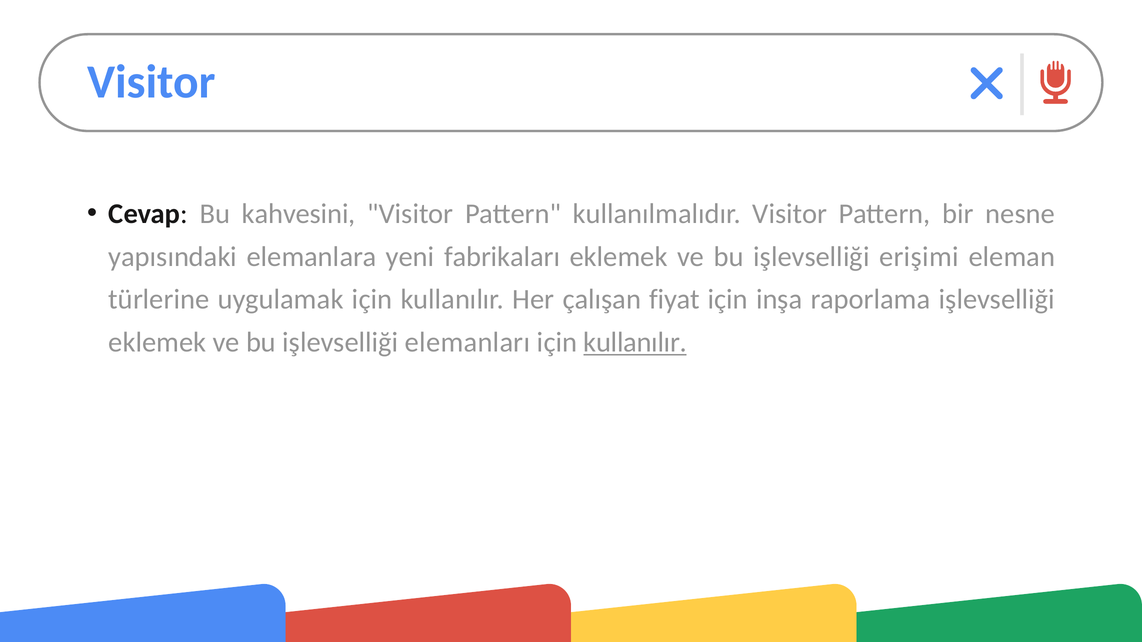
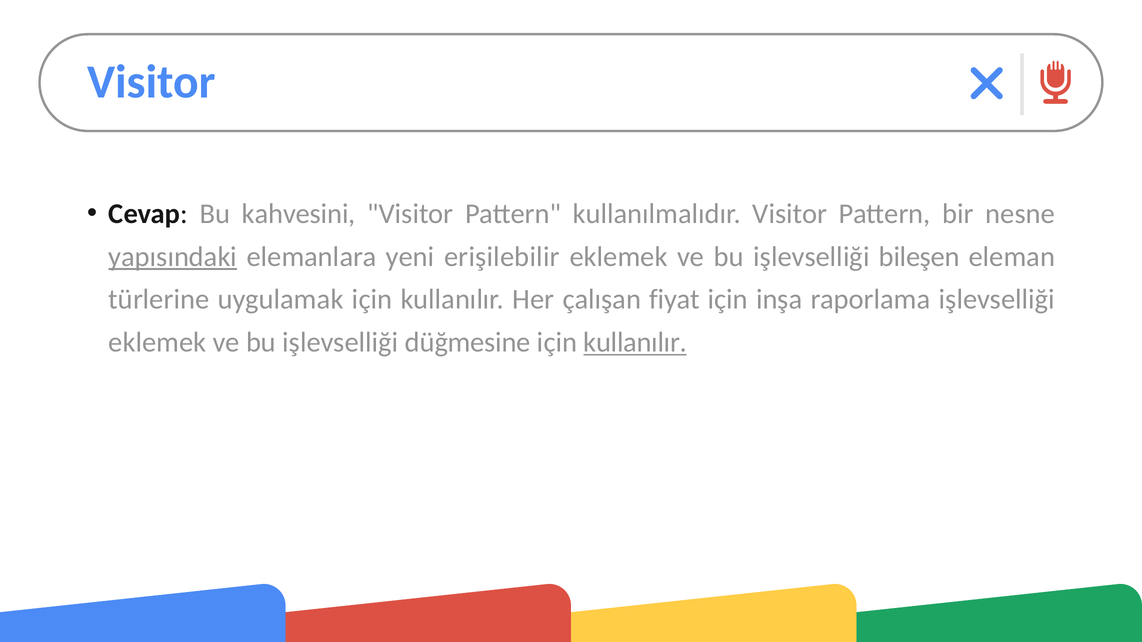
yapısındaki underline: none -> present (173, 257)
fabrikaları: fabrikaları -> erişilebilir (502, 257)
erişimi: erişimi -> bileşen (919, 257)
elemanları: elemanları -> düğmesine (468, 343)
